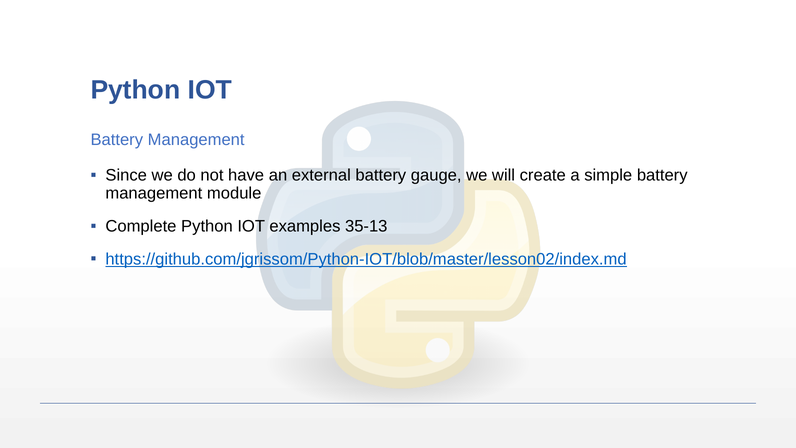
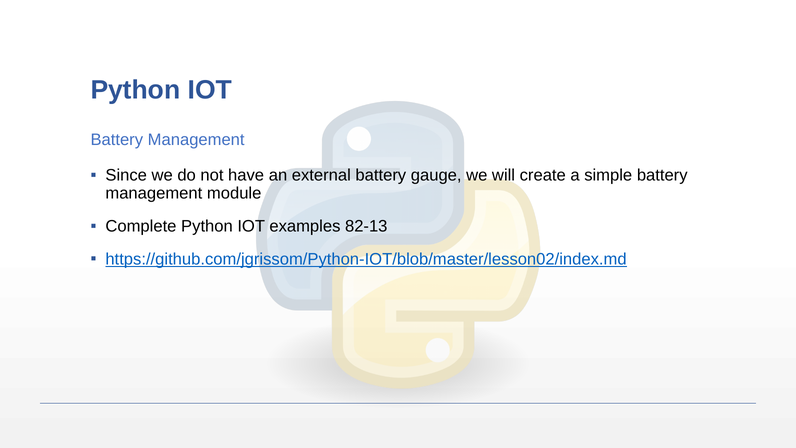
35-13: 35-13 -> 82-13 (366, 226)
